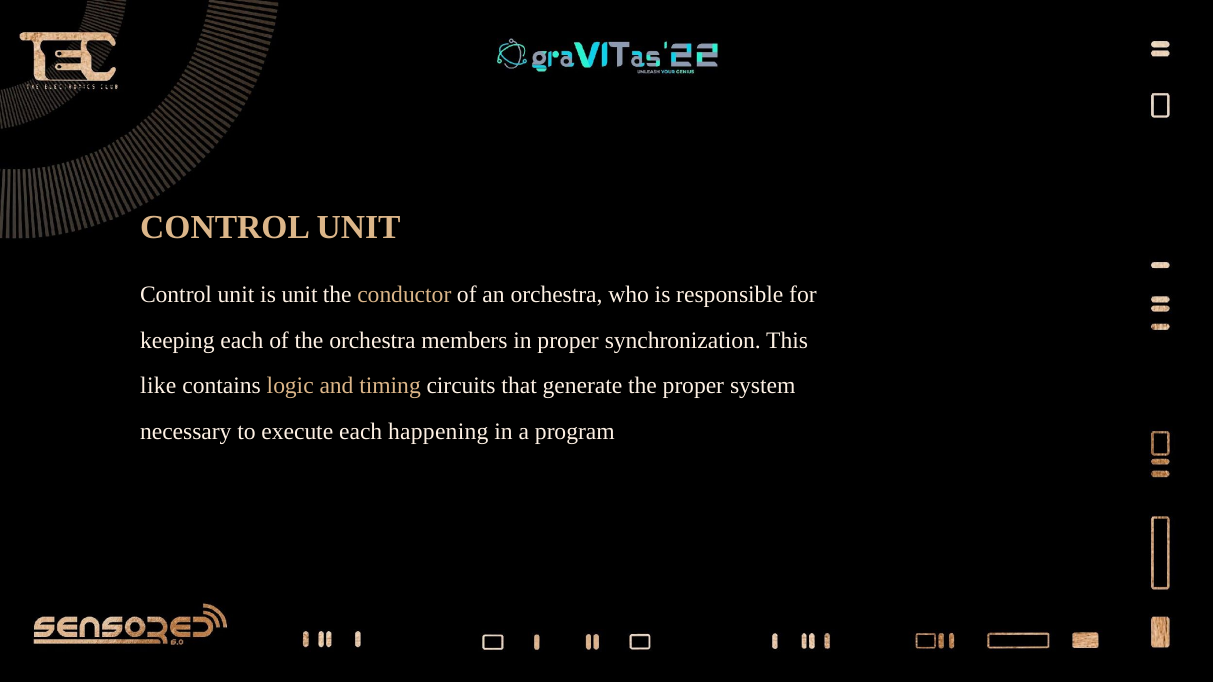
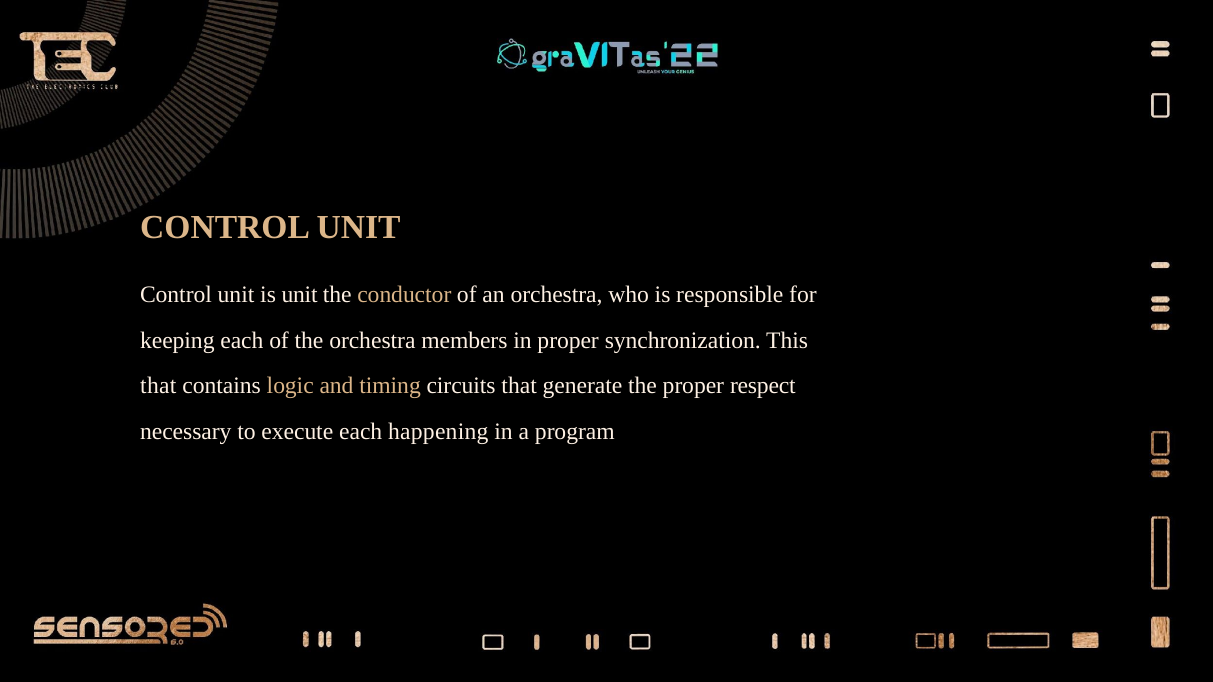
like: like -> that (158, 386)
system: system -> respect (763, 386)
